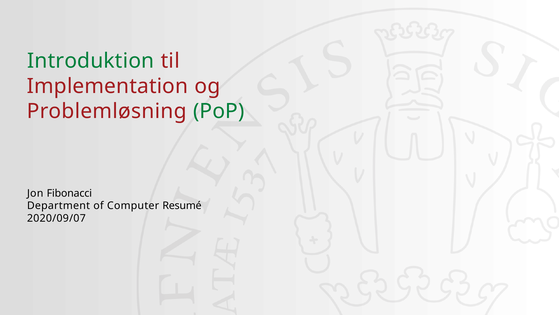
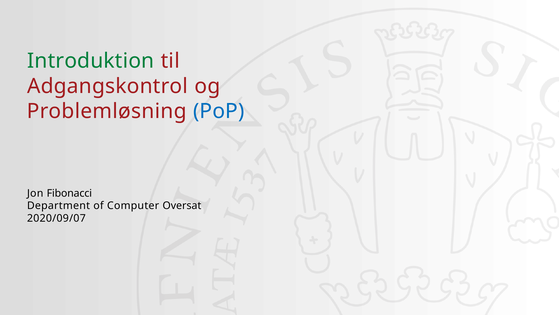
Implementation: Implementation -> Adgangskontrol (108, 86)
PoP colour: green -> blue (219, 111)
Resumé: Resumé -> Oversat (182, 205)
